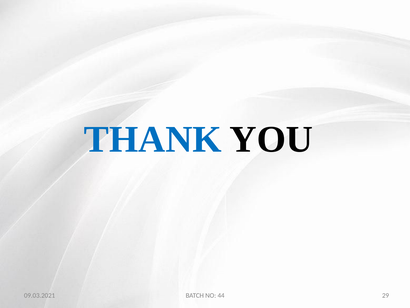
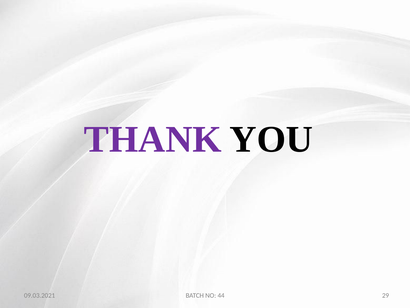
THANK colour: blue -> purple (153, 139)
